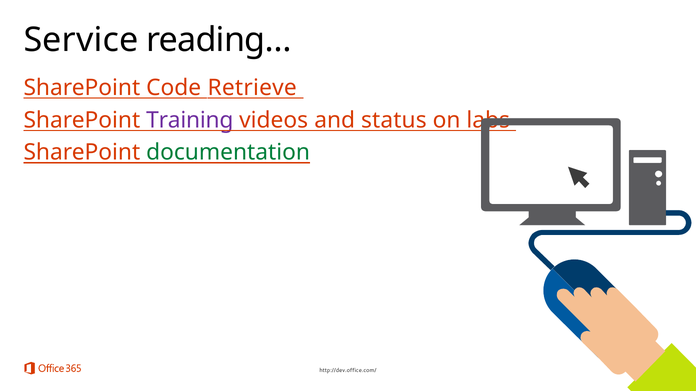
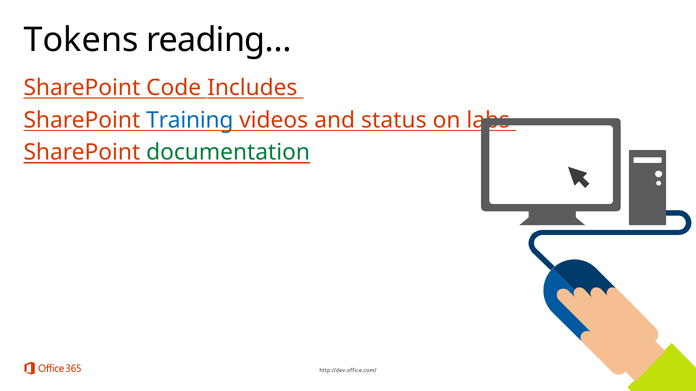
Service: Service -> Tokens (81, 40)
Retrieve: Retrieve -> Includes (252, 88)
Training colour: purple -> blue (190, 120)
